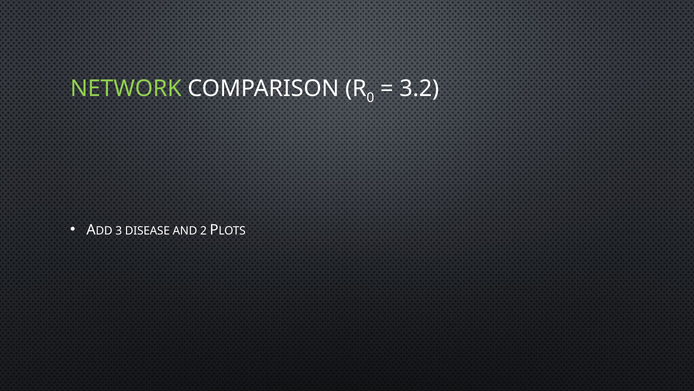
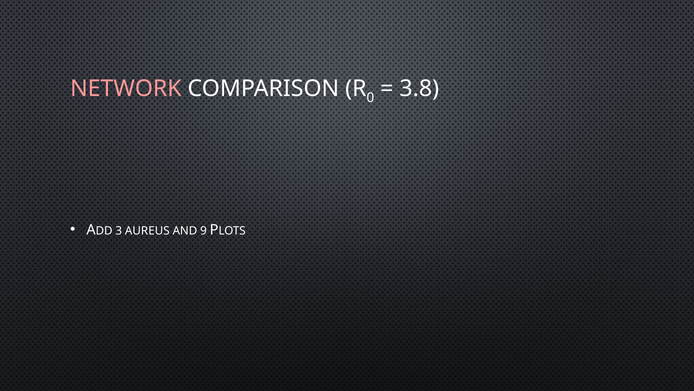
NETWORK colour: light green -> pink (126, 89)
3.2: 3.2 -> 3.8 (419, 89)
DISEASE: DISEASE -> AUREUS (147, 230)
2: 2 -> 9 (203, 230)
